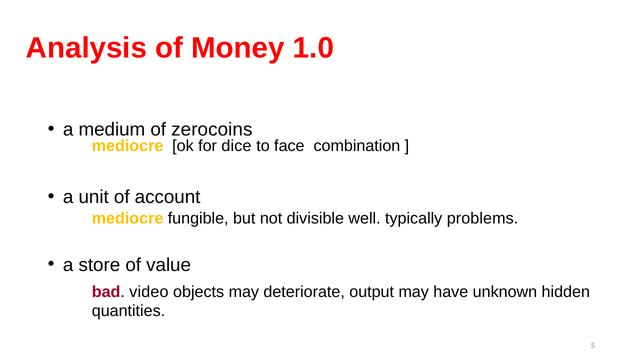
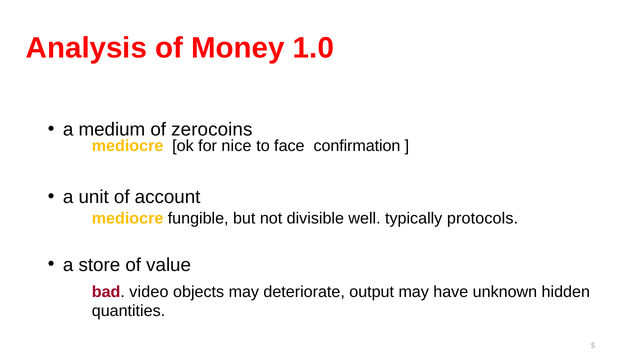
dice: dice -> nice (237, 146)
combination: combination -> confirmation (357, 146)
problems: problems -> protocols (483, 218)
